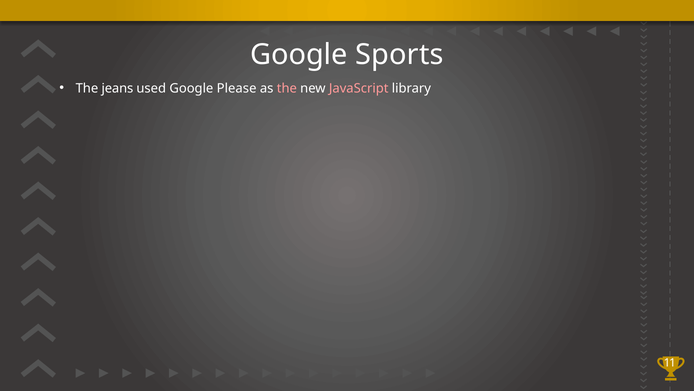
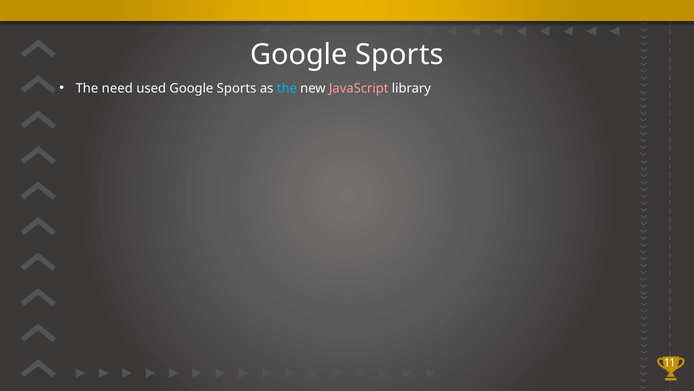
jeans: jeans -> need (117, 88)
used Google Please: Please -> Sports (237, 88)
the colour: pink -> light blue (287, 88)
